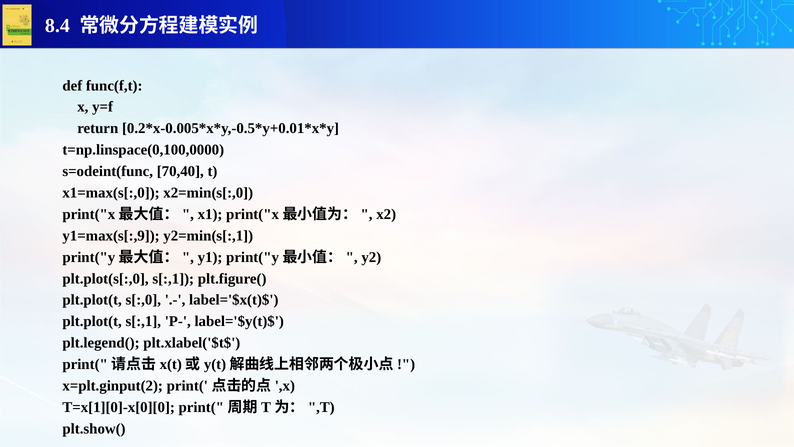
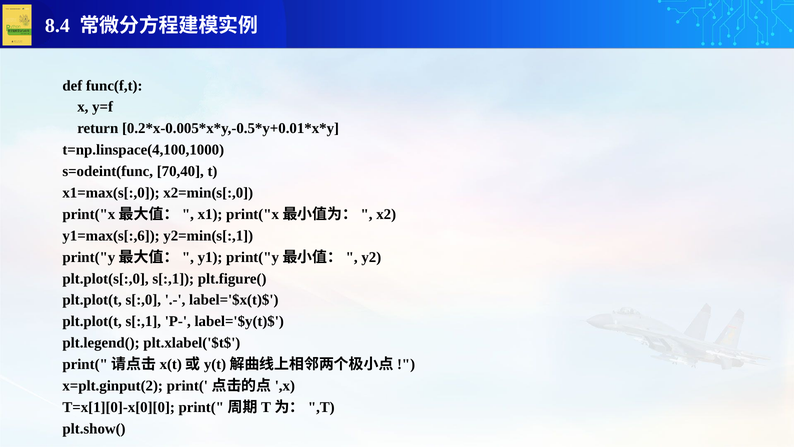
t=np.linspace(0,100,0000: t=np.linspace(0,100,0000 -> t=np.linspace(4,100,1000 (143, 150)
y1=max(s[:,9: y1=max(s[:,9 -> y1=max(s[:,6 (111, 236)
